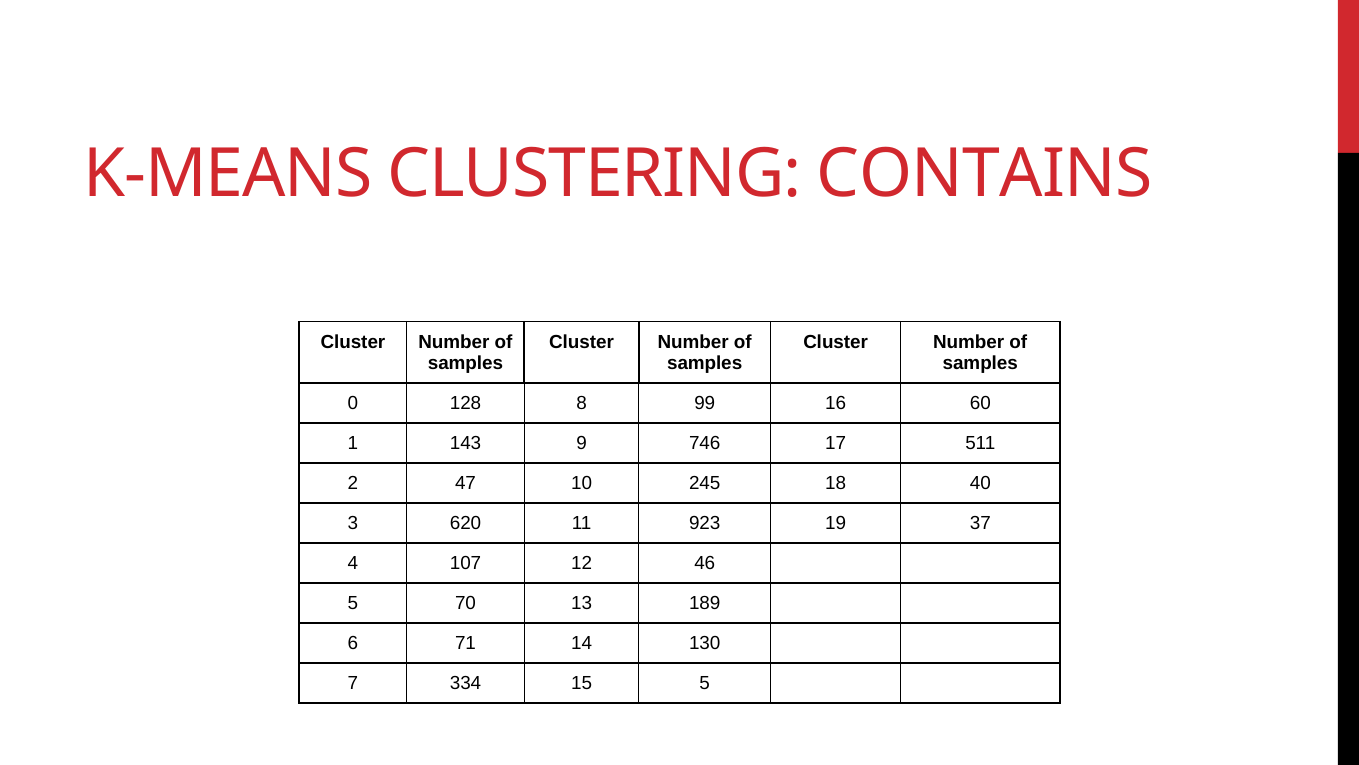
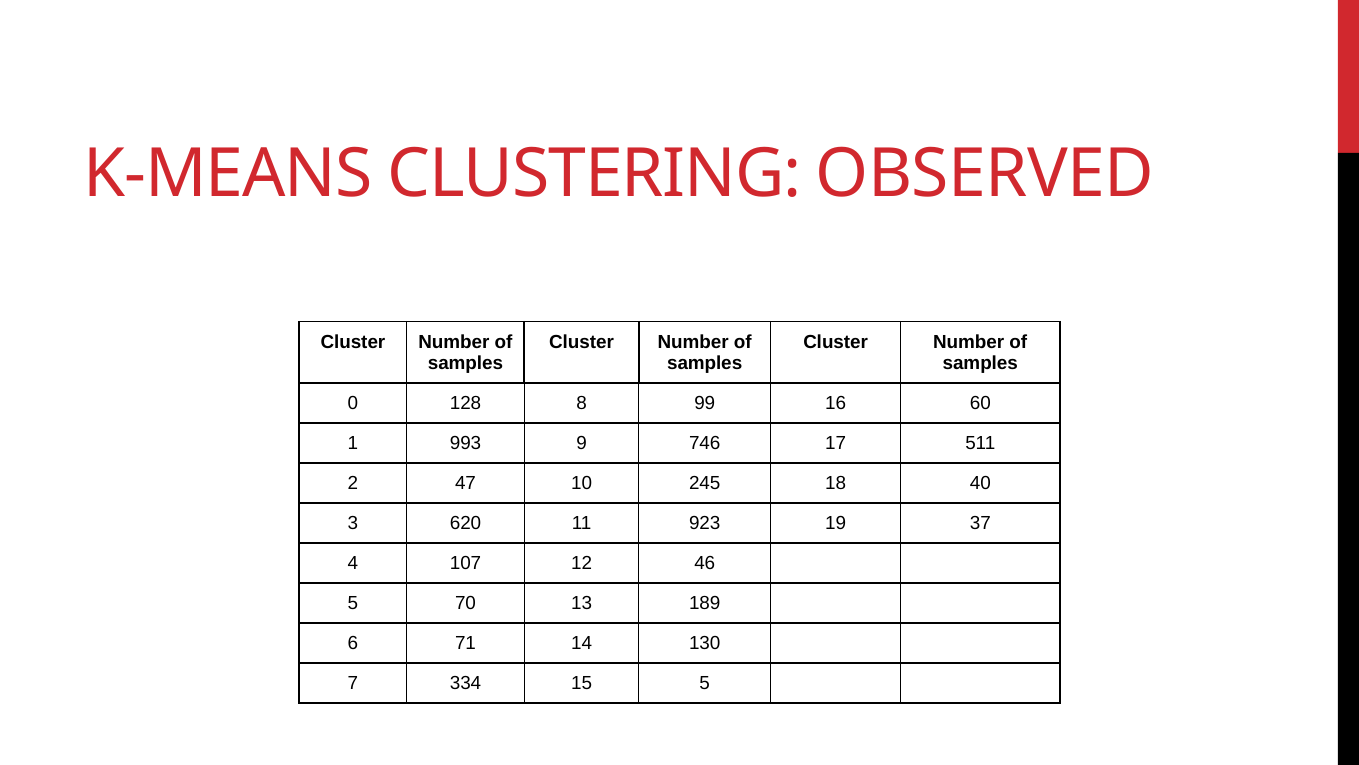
CONTAINS: CONTAINS -> OBSERVED (985, 174)
143: 143 -> 993 (466, 443)
